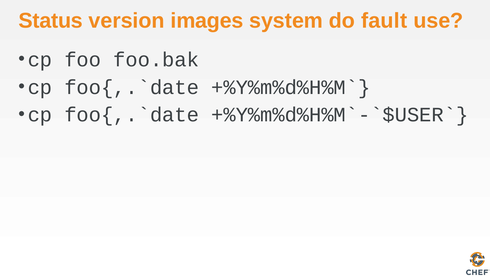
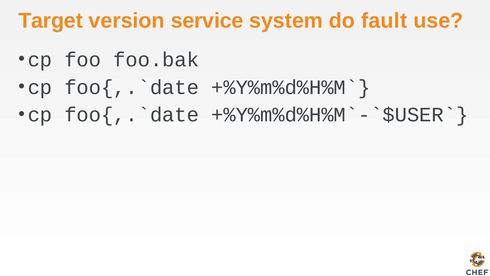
Status: Status -> Target (51, 21)
images: images -> service (207, 21)
